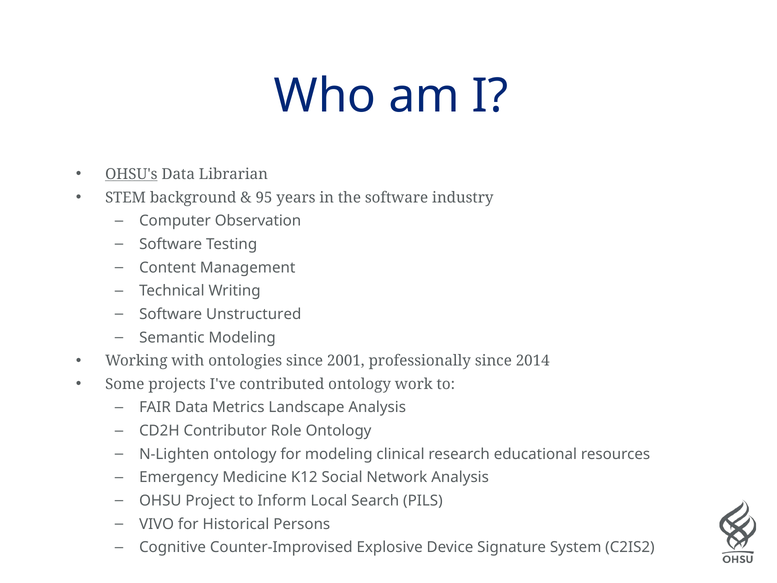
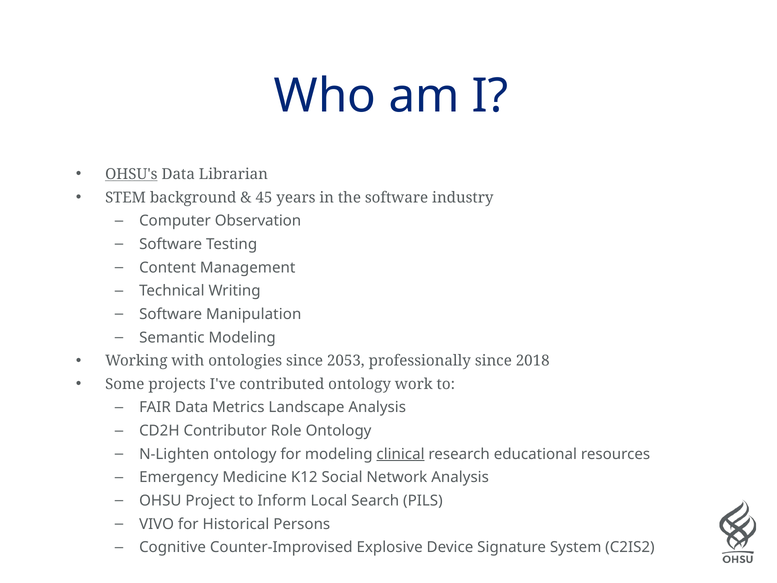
95: 95 -> 45 (264, 198)
Unstructured: Unstructured -> Manipulation (254, 314)
2001: 2001 -> 2053 (346, 361)
2014: 2014 -> 2018 (533, 361)
clinical underline: none -> present (401, 454)
